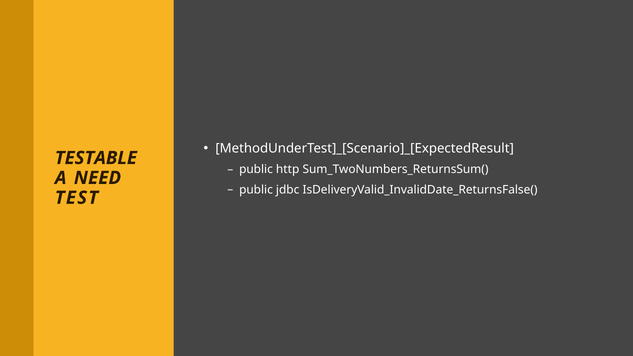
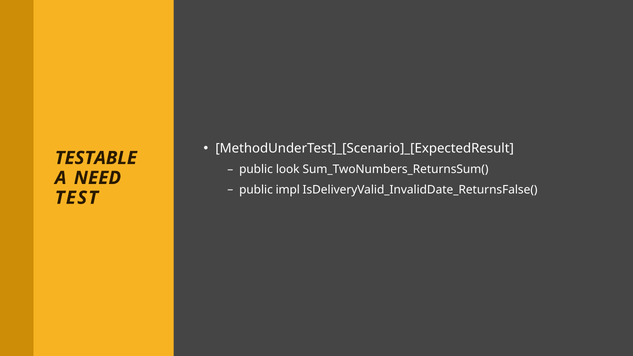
http: http -> look (288, 169)
jdbc: jdbc -> impl (288, 190)
